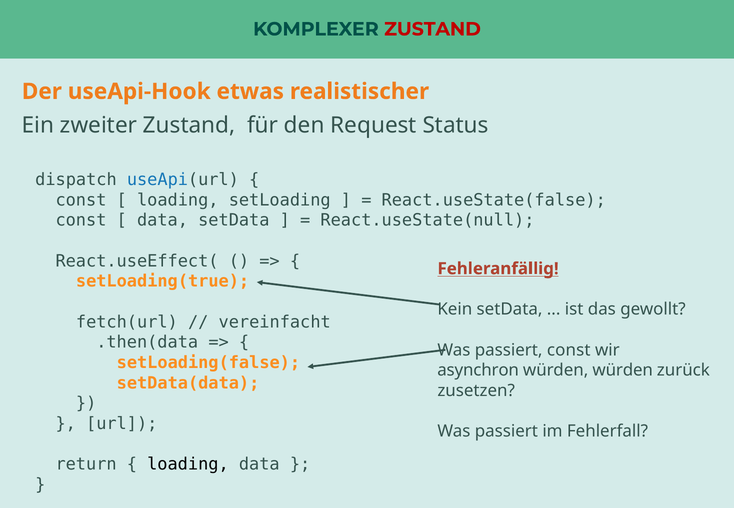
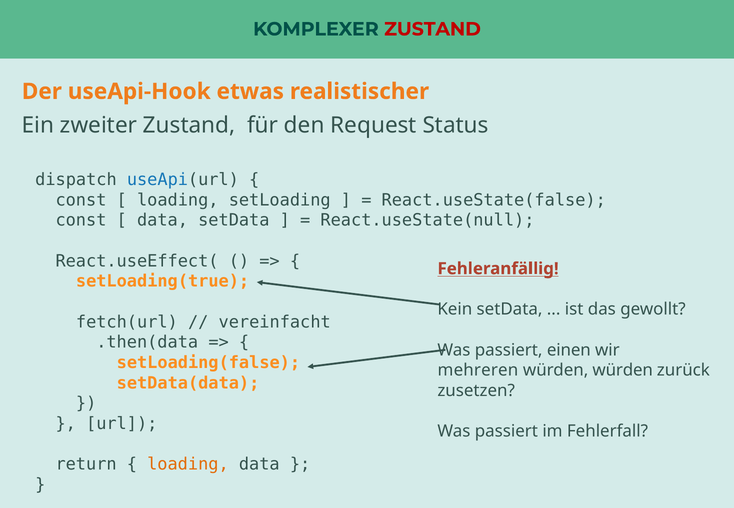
passiert const: const -> einen (569, 350)
asynchron: asynchron -> mehreren (478, 370)
loading colour: black -> orange (188, 464)
